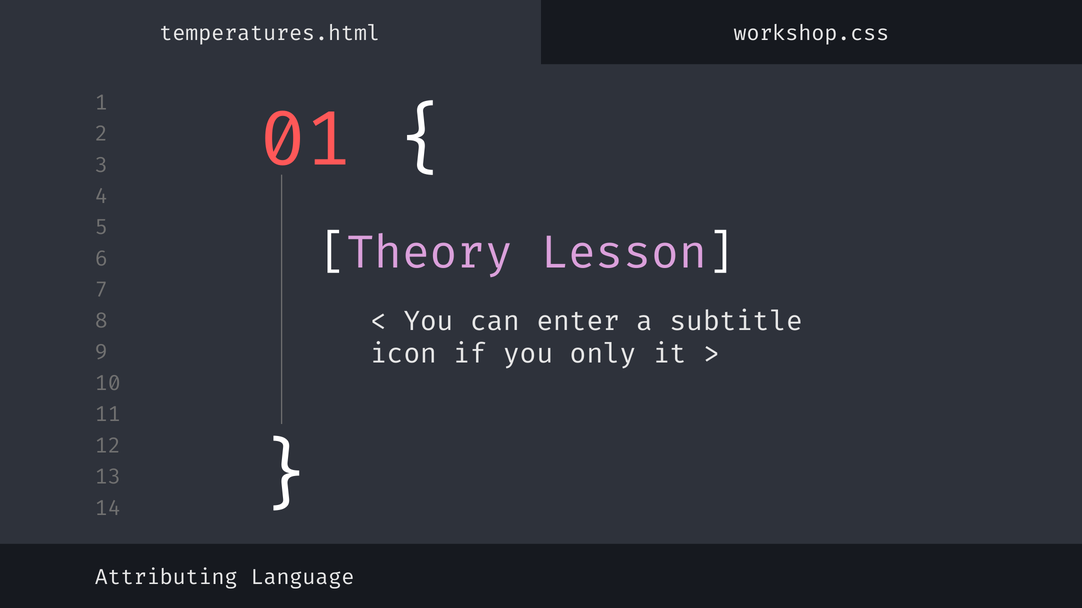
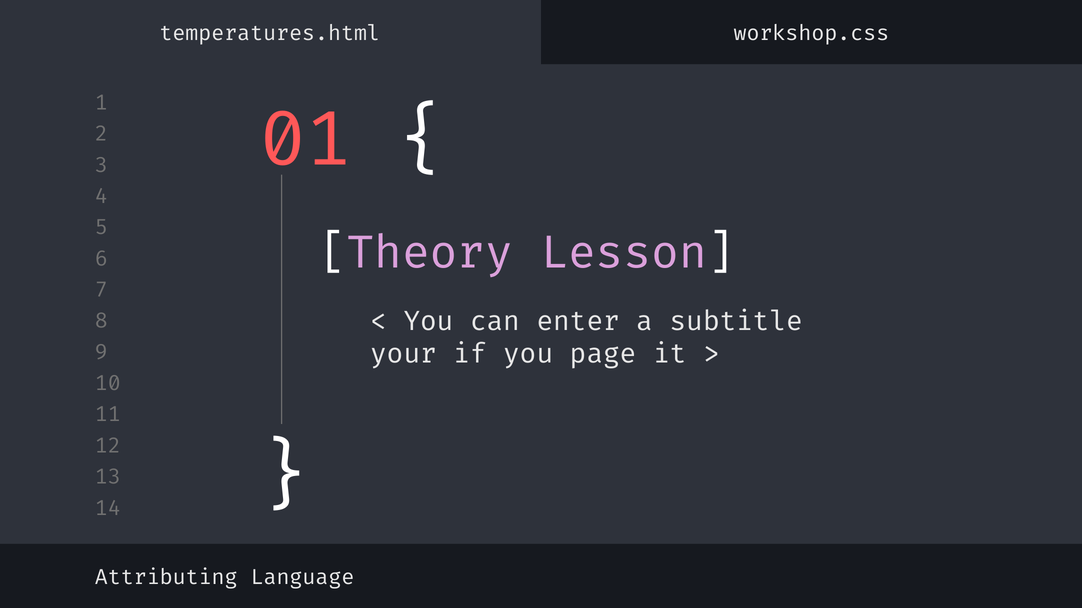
icon: icon -> your (404, 354)
only: only -> page (603, 354)
